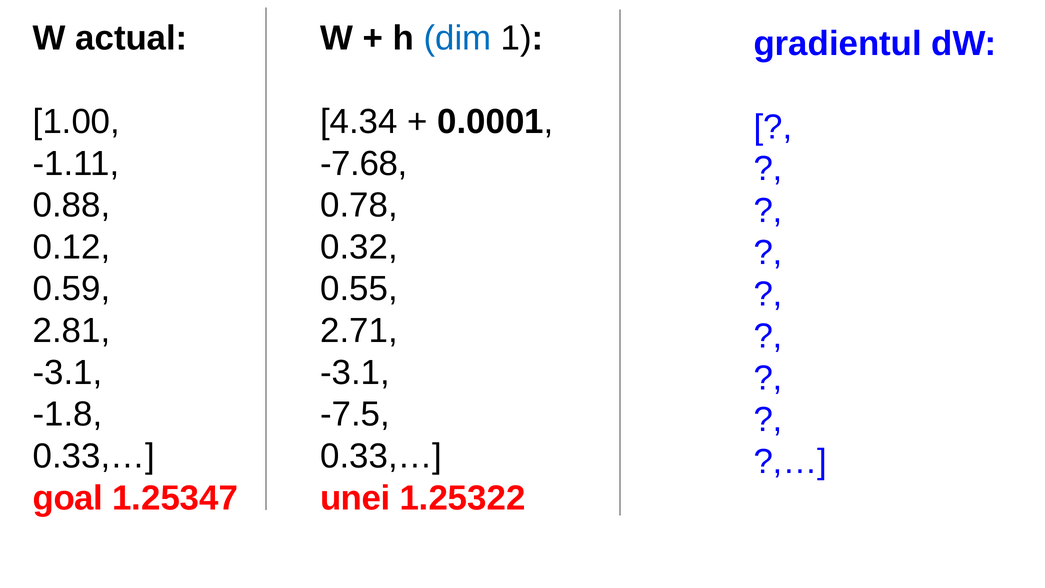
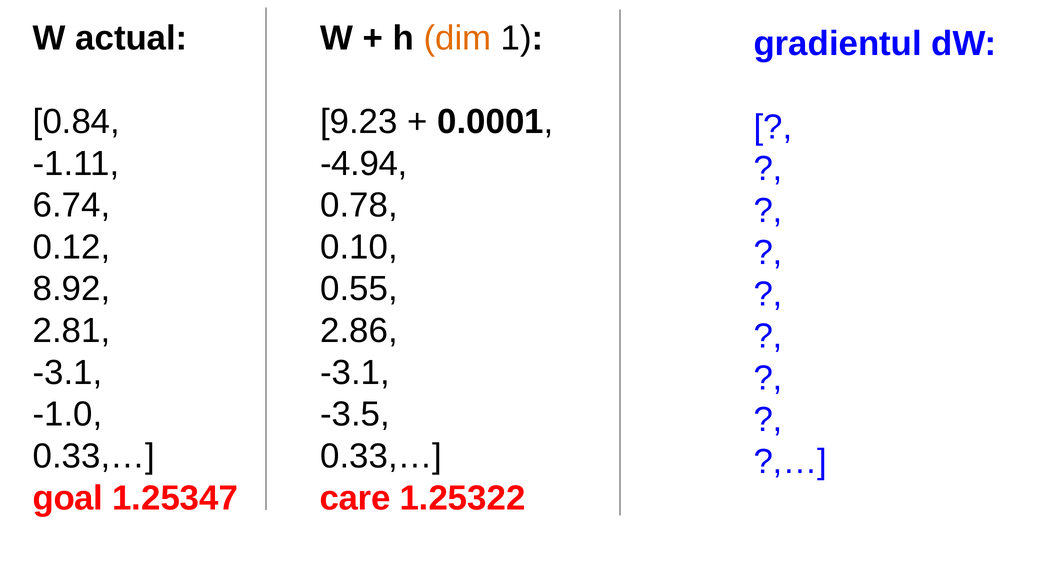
dim colour: blue -> orange (458, 38)
1.00: 1.00 -> 0.84 (76, 122)
4.34: 4.34 -> 9.23 (359, 122)
-7.68: -7.68 -> -4.94 (364, 163)
0.88: 0.88 -> 6.74 (72, 205)
0.32: 0.32 -> 0.10 (359, 247)
0.59: 0.59 -> 8.92 (72, 289)
2.71: 2.71 -> 2.86 (359, 331)
-1.8: -1.8 -> -1.0 (68, 414)
-7.5: -7.5 -> -3.5 (355, 414)
unei: unei -> care (355, 498)
